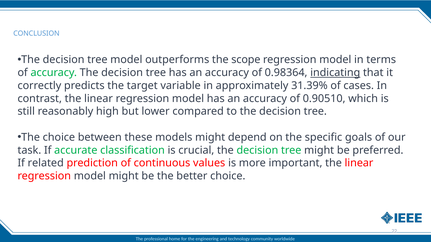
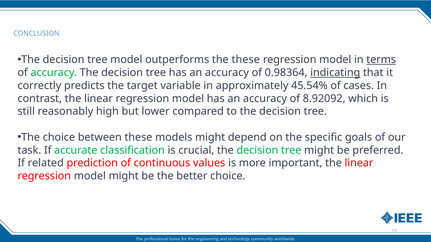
the scope: scope -> these (246, 60)
terms underline: none -> present (381, 60)
31.39%: 31.39% -> 45.54% (309, 86)
0.90510: 0.90510 -> 8.92092 (324, 99)
